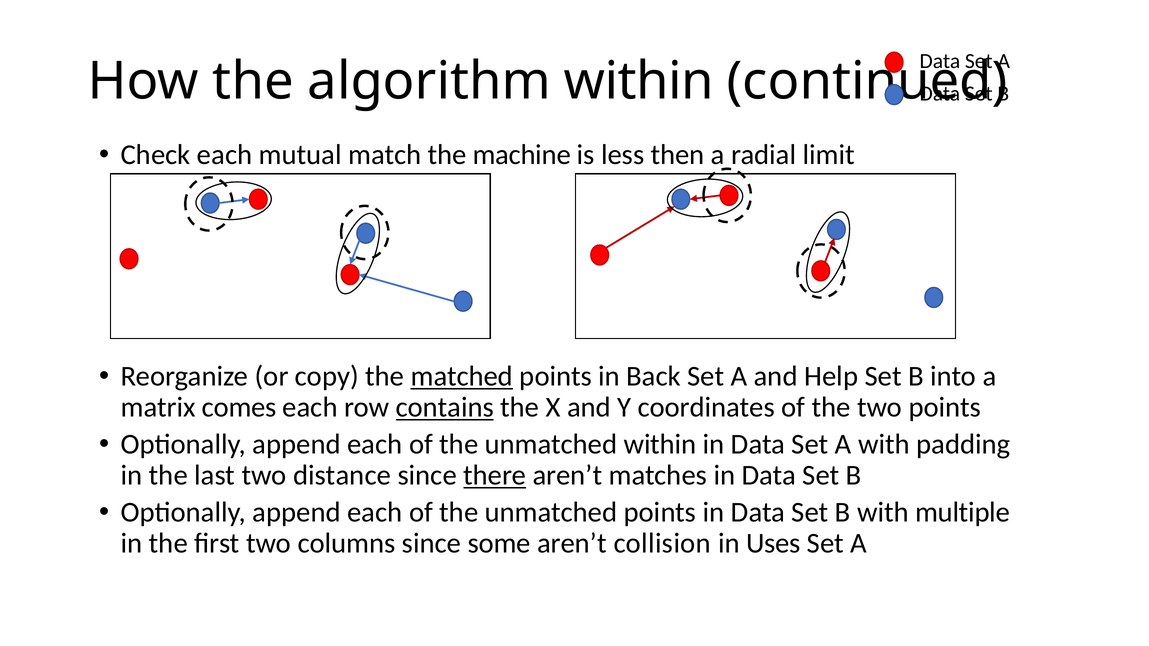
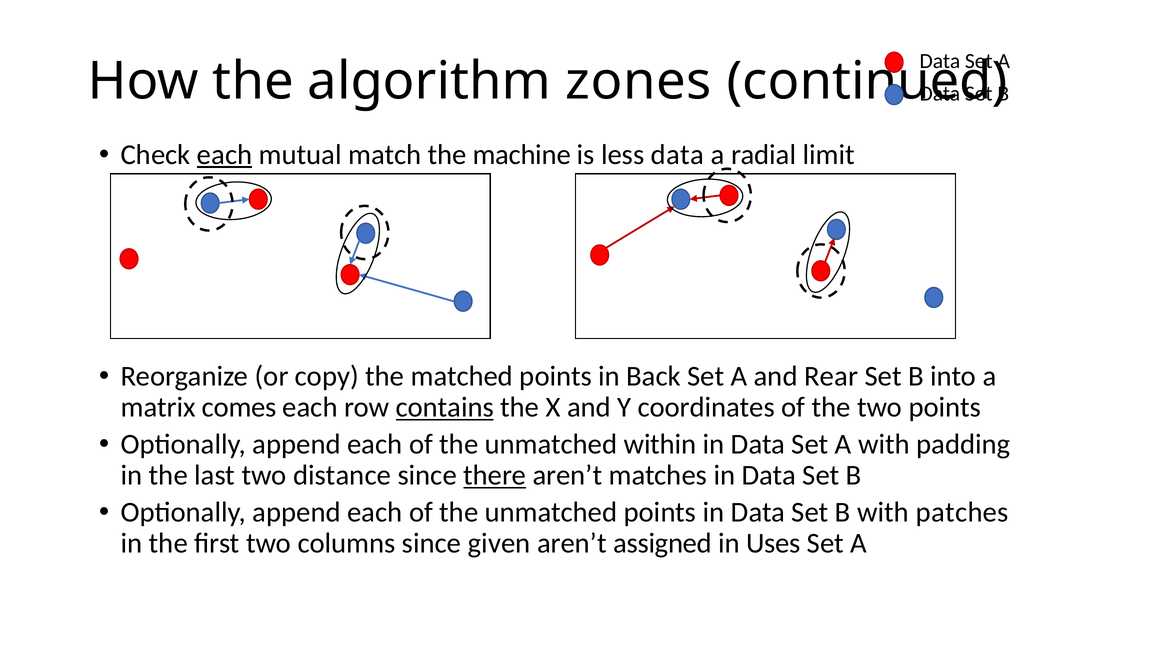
algorithm within: within -> zones (638, 81)
each underline: none -> present (225, 155)
less then: then -> data (677, 155)
matched underline: present -> none (462, 377)
Help: Help -> Rear (831, 377)
multiple: multiple -> patches (962, 513)
some: some -> given (499, 544)
collision: collision -> assigned (663, 544)
